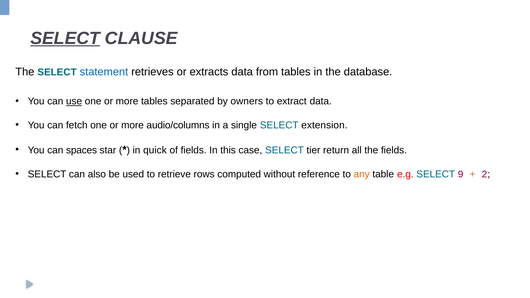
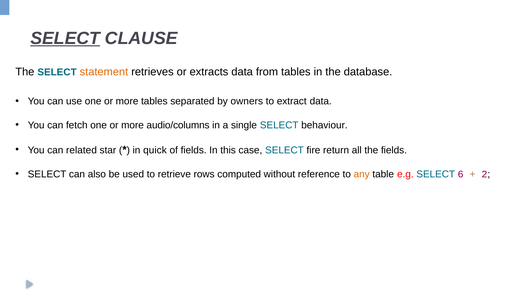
statement colour: blue -> orange (104, 72)
use underline: present -> none (74, 101)
extension: extension -> behaviour (324, 125)
spaces: spaces -> related (81, 150)
tier: tier -> fire (313, 150)
9: 9 -> 6 (461, 174)
